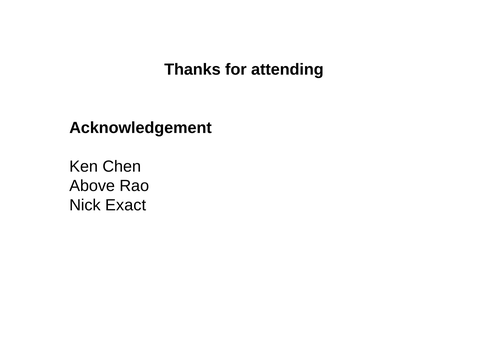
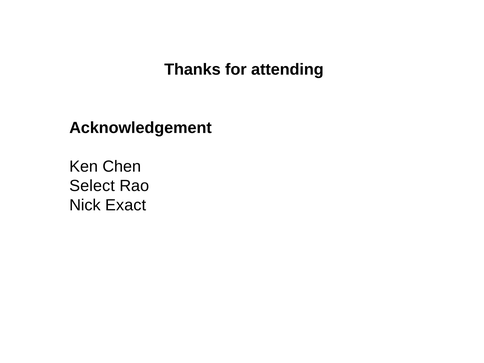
Above: Above -> Select (92, 186)
